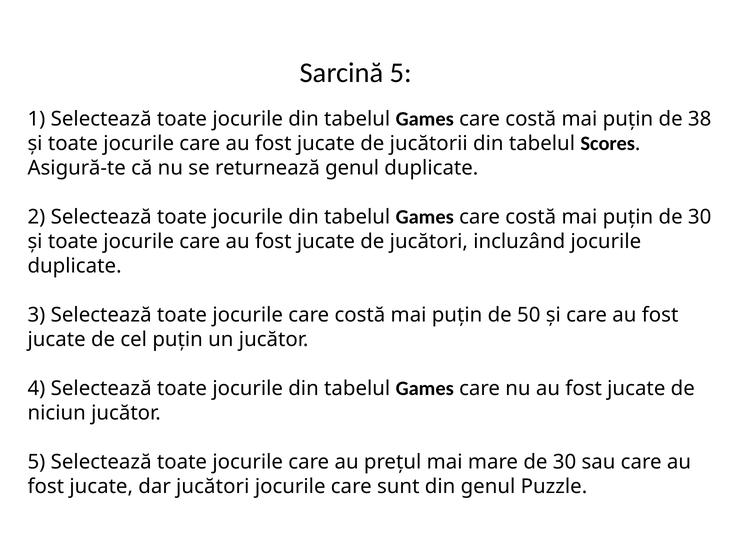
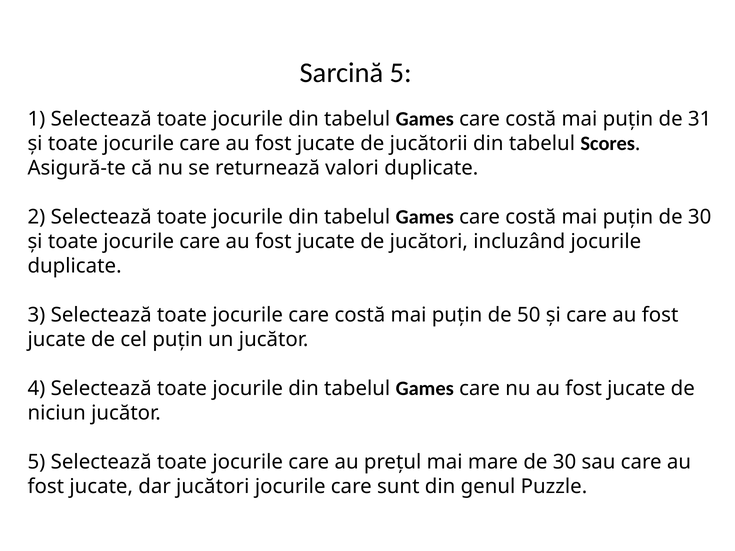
38: 38 -> 31 (700, 119)
returnează genul: genul -> valori (352, 168)
